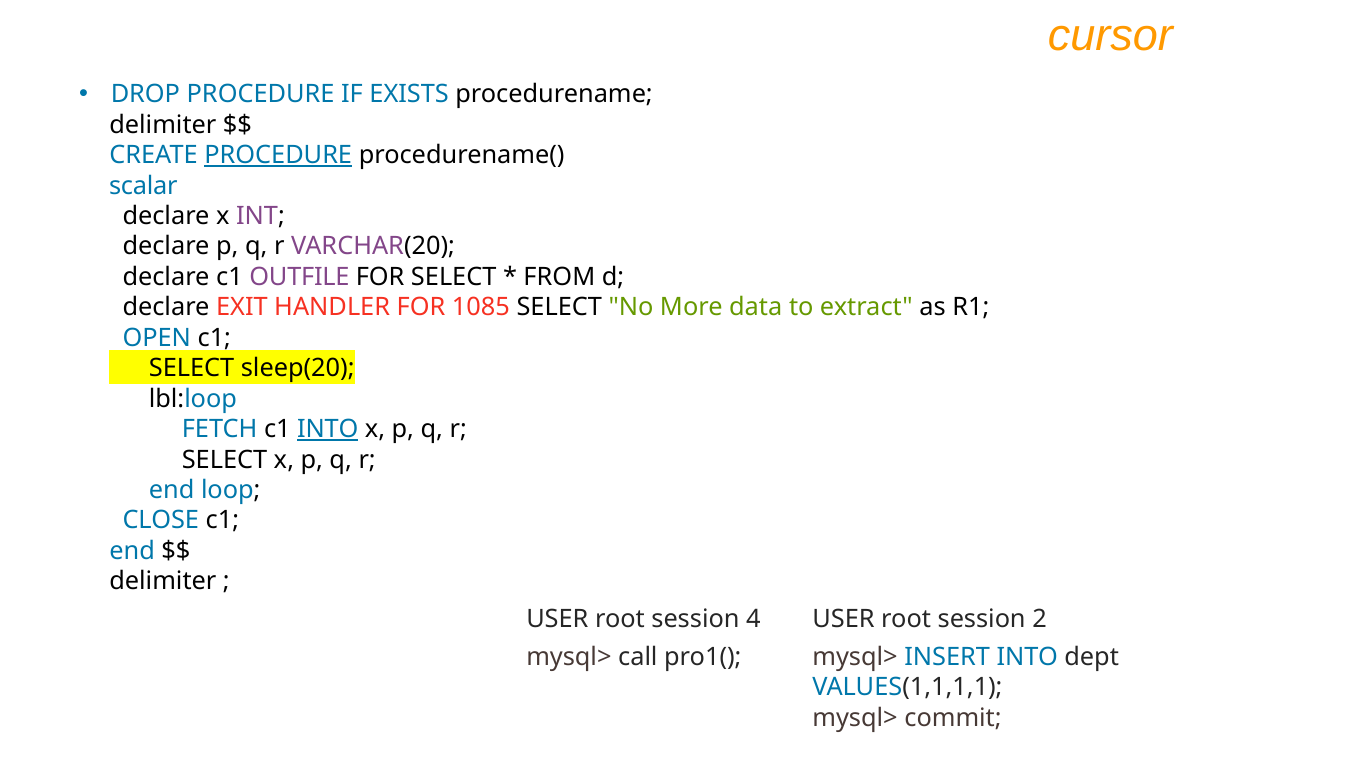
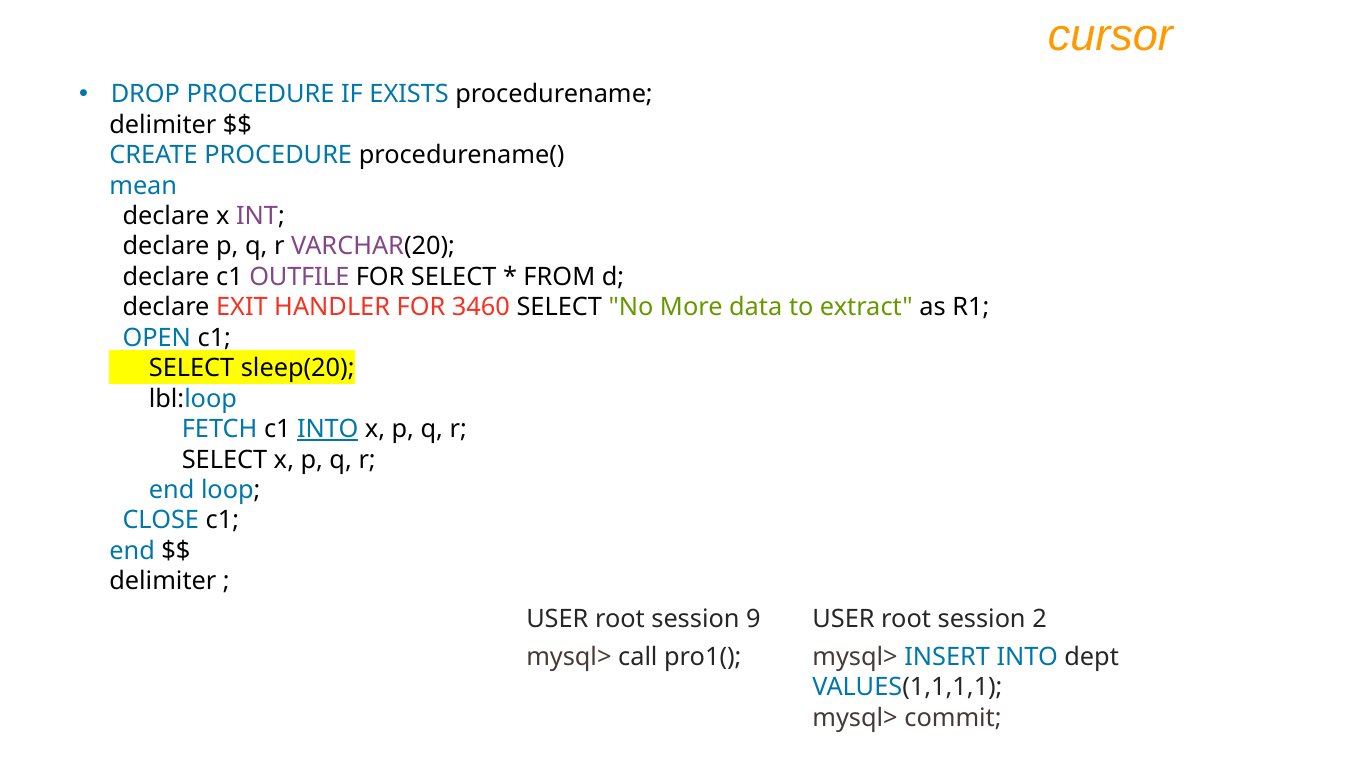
PROCEDURE underline: present -> none (278, 155)
scalar: scalar -> mean (143, 186)
1085: 1085 -> 3460 (481, 307)
4: 4 -> 9 (753, 619)
